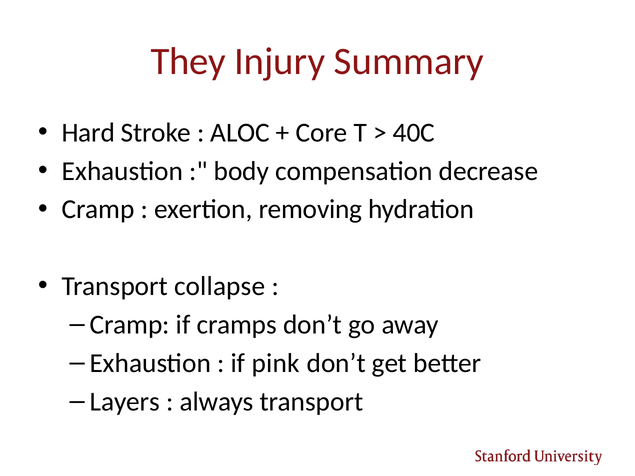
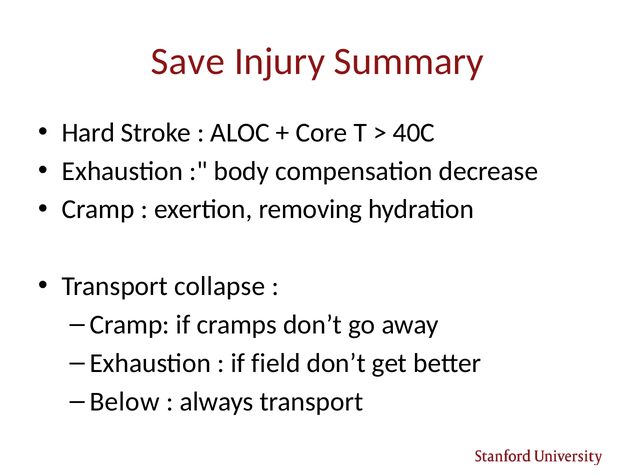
They: They -> Save (188, 61)
pink: pink -> field (276, 363)
Layers: Layers -> Below (125, 402)
